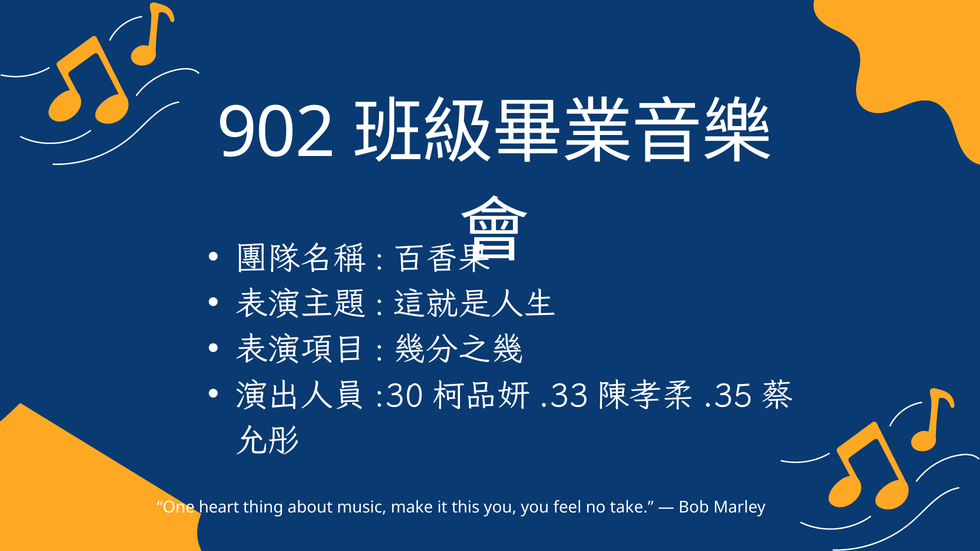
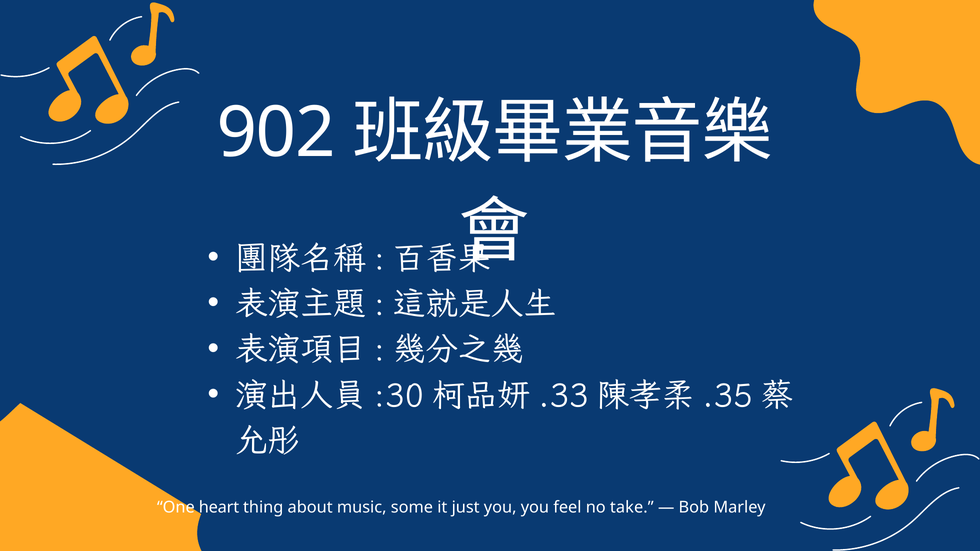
make: make -> some (412, 508)
this: this -> just (466, 508)
